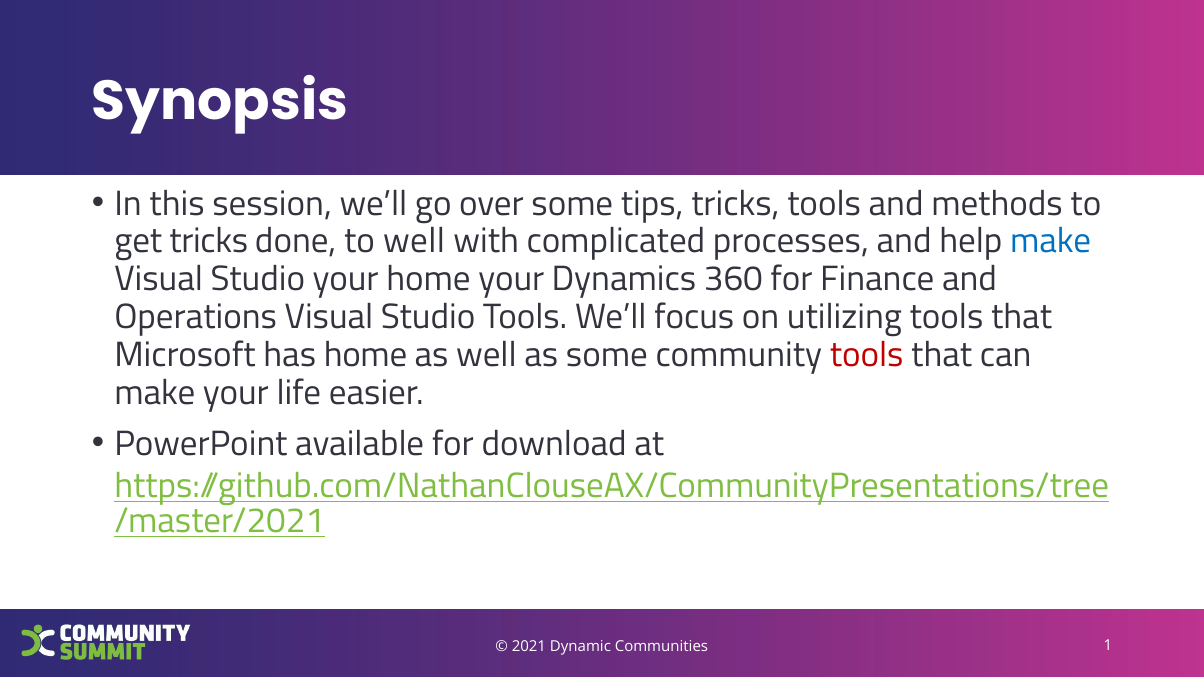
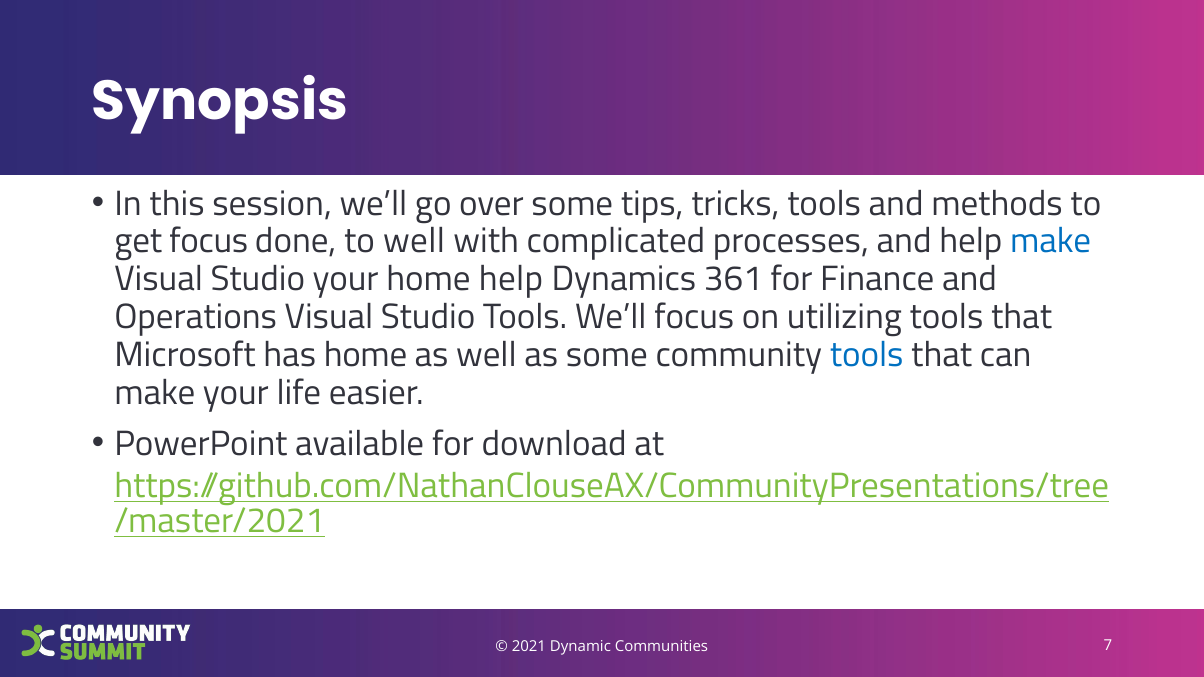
get tricks: tricks -> focus (209, 241)
home your: your -> help (511, 279)
360: 360 -> 361 (733, 279)
tools colour: red -> blue (867, 355)
1: 1 -> 7 (1108, 646)
